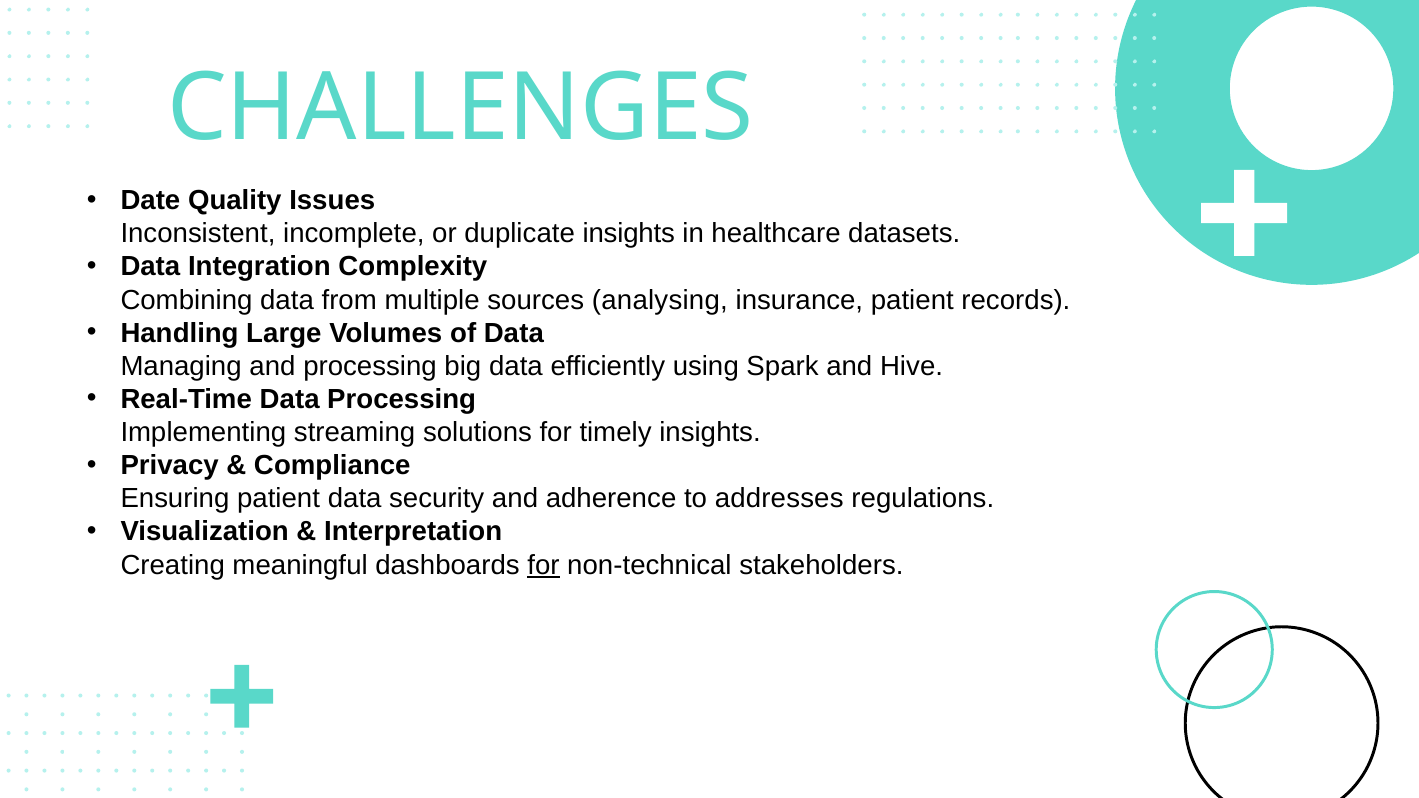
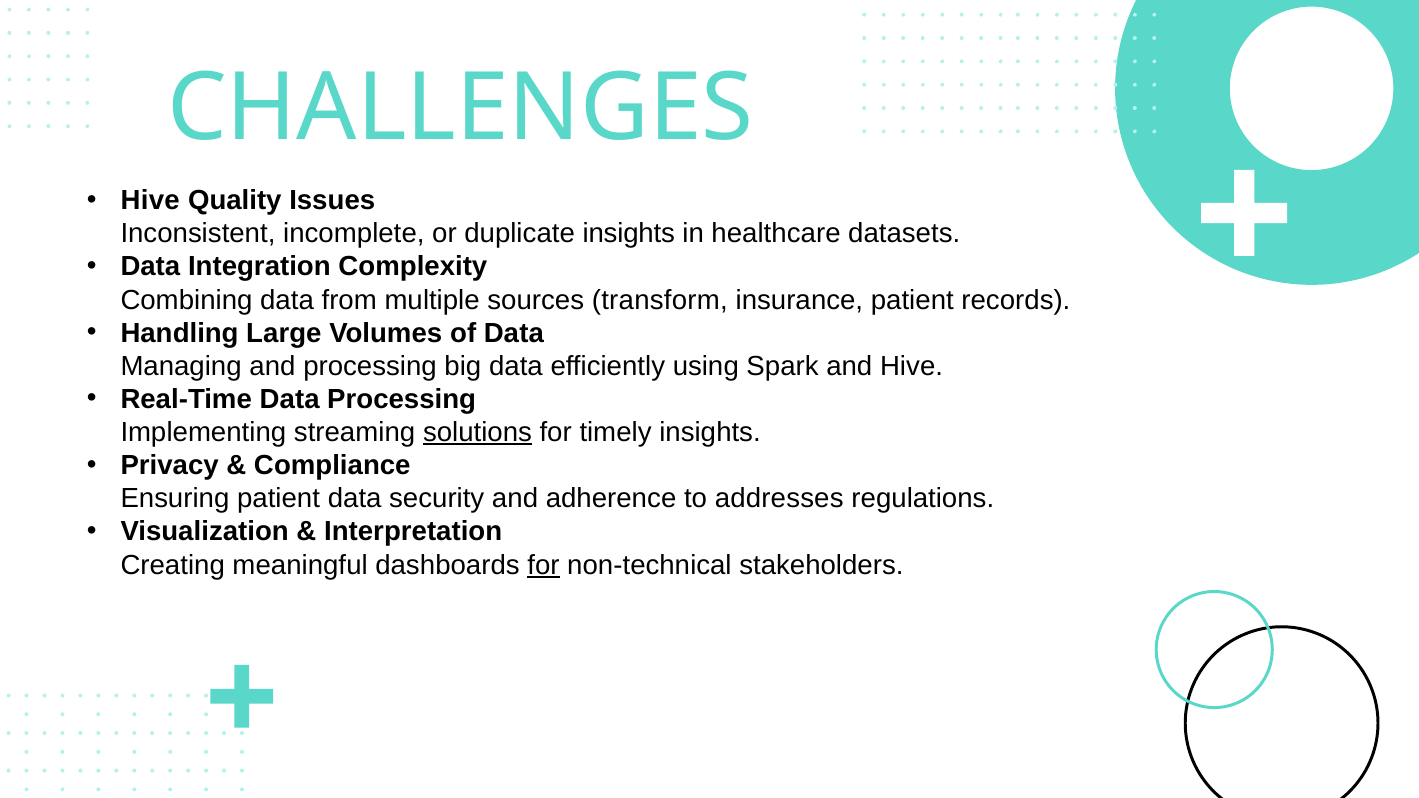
Date: Date -> Hive (150, 201)
analysing: analysing -> transform (660, 300)
solutions underline: none -> present (478, 433)
